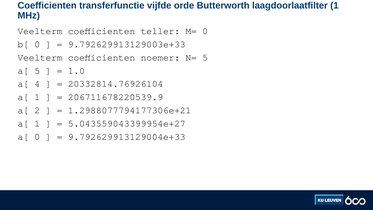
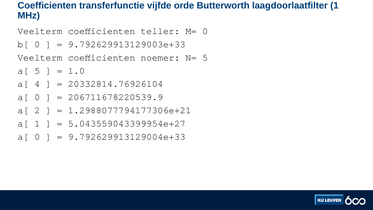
1: 1 -> 0 (37, 97)
